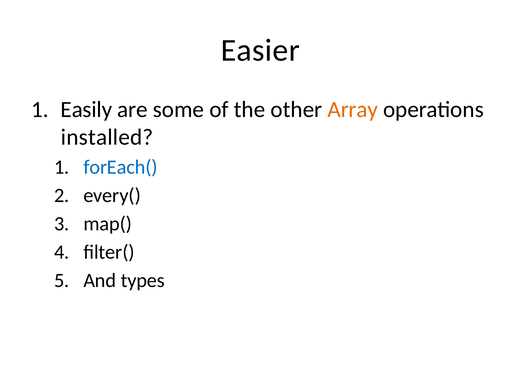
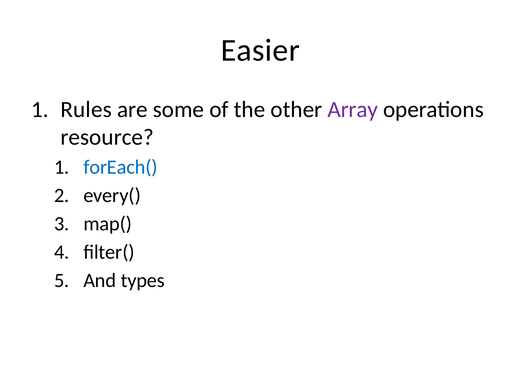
Easily: Easily -> Rules (86, 109)
Array colour: orange -> purple (353, 109)
installed: installed -> resource (107, 137)
